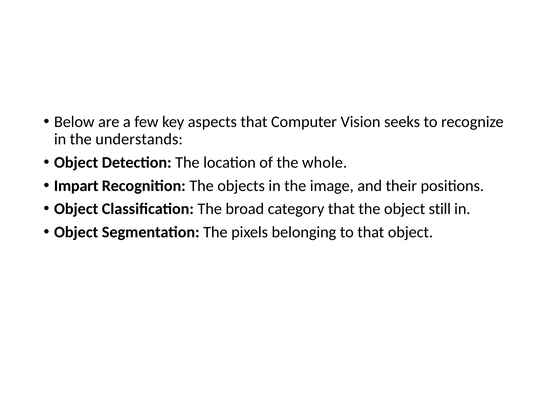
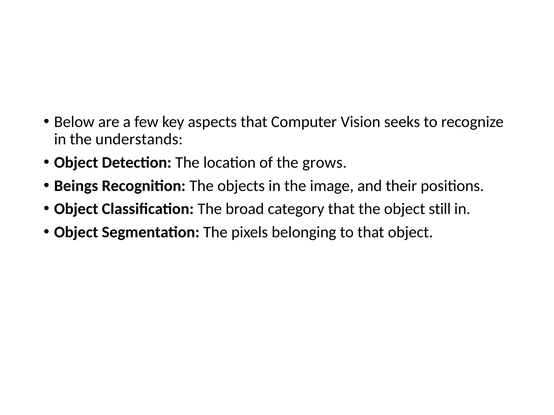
whole: whole -> grows (325, 163)
Impart: Impart -> Beings (76, 186)
